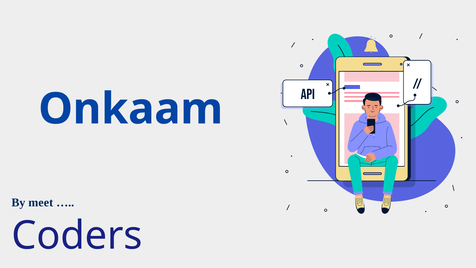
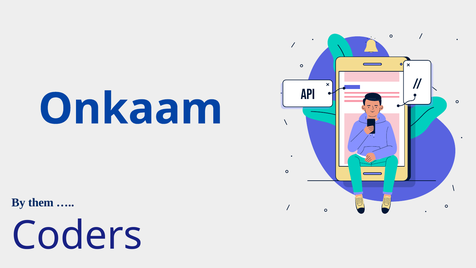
meet: meet -> them (41, 202)
